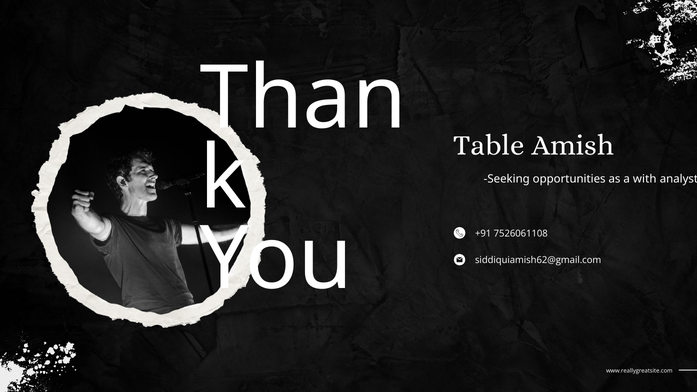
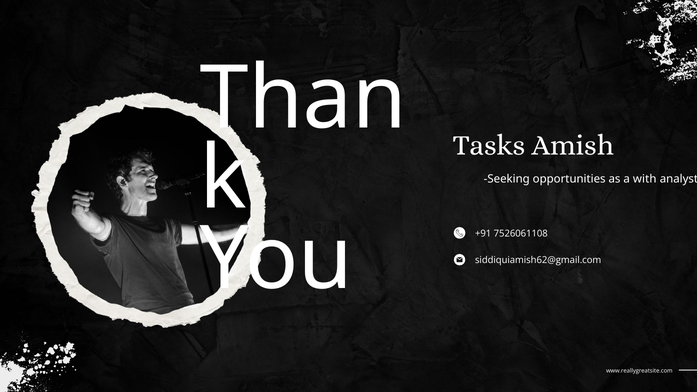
Table: Table -> Tasks (489, 145)
